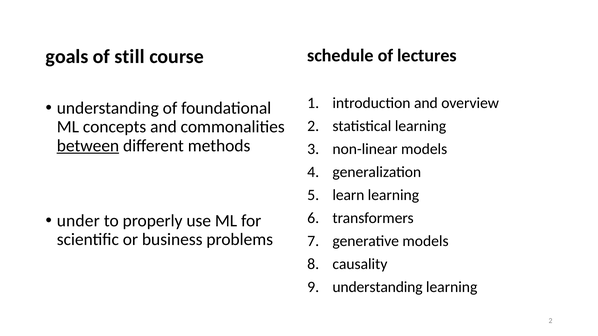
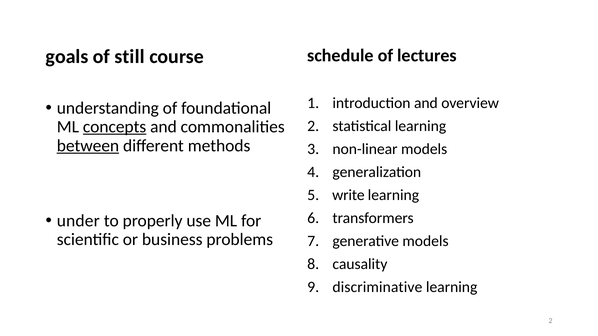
concepts underline: none -> present (115, 127)
learn: learn -> write (348, 195)
understanding: understanding -> discriminative (377, 288)
